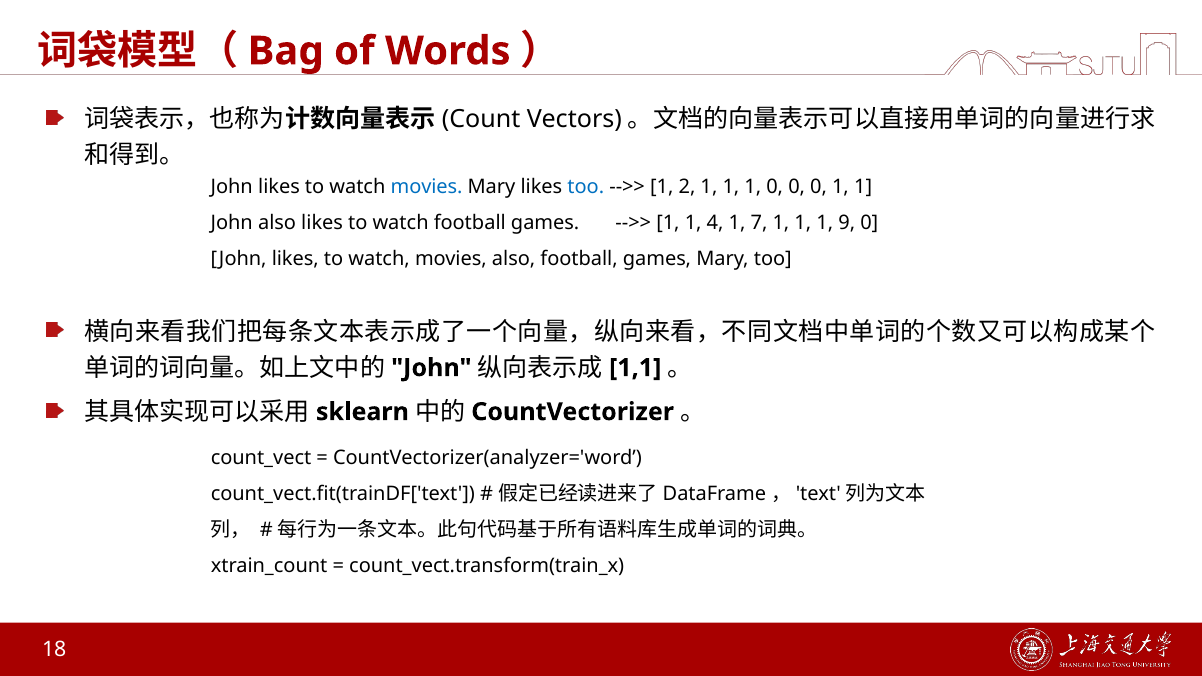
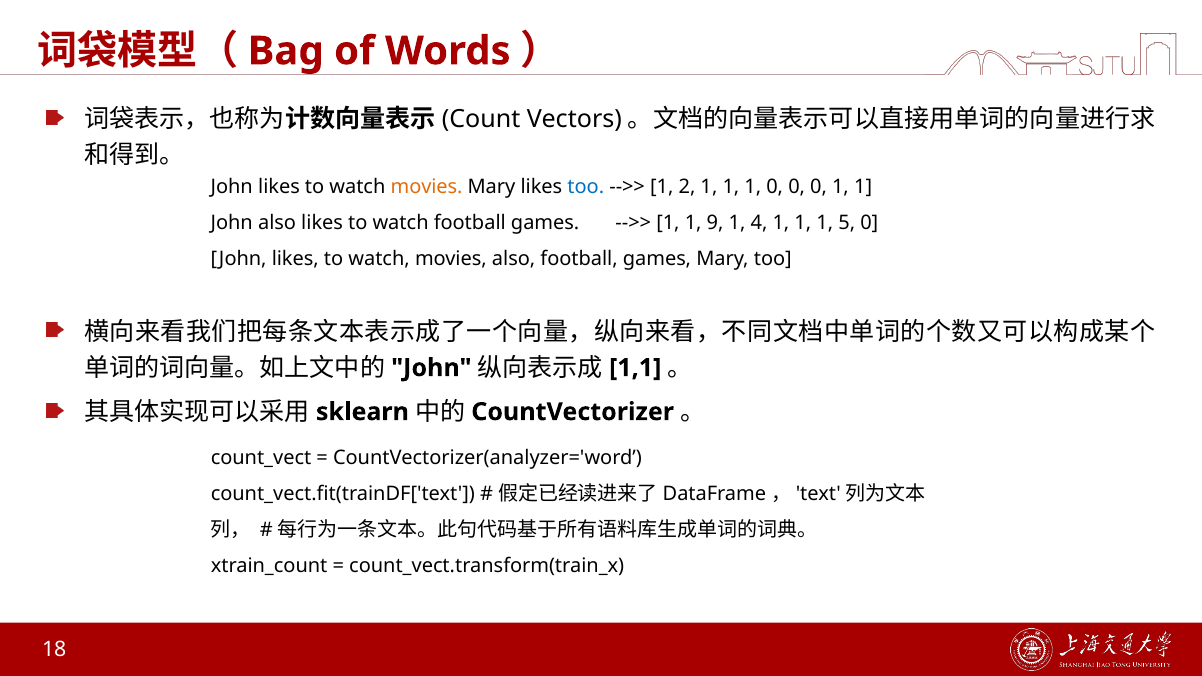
movies colour: blue -> orange (427, 187)
4: 4 -> 9 (715, 223)
7: 7 -> 4 (759, 223)
9: 9 -> 5 (847, 223)
